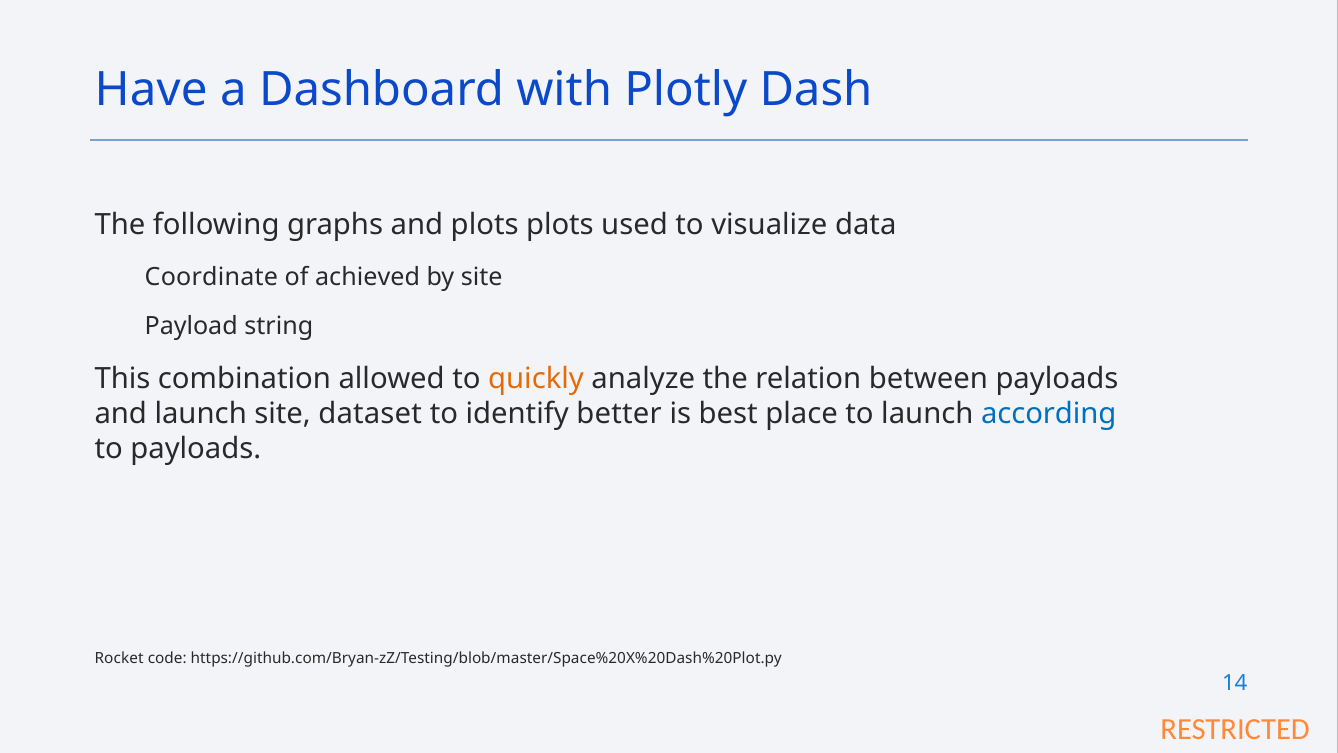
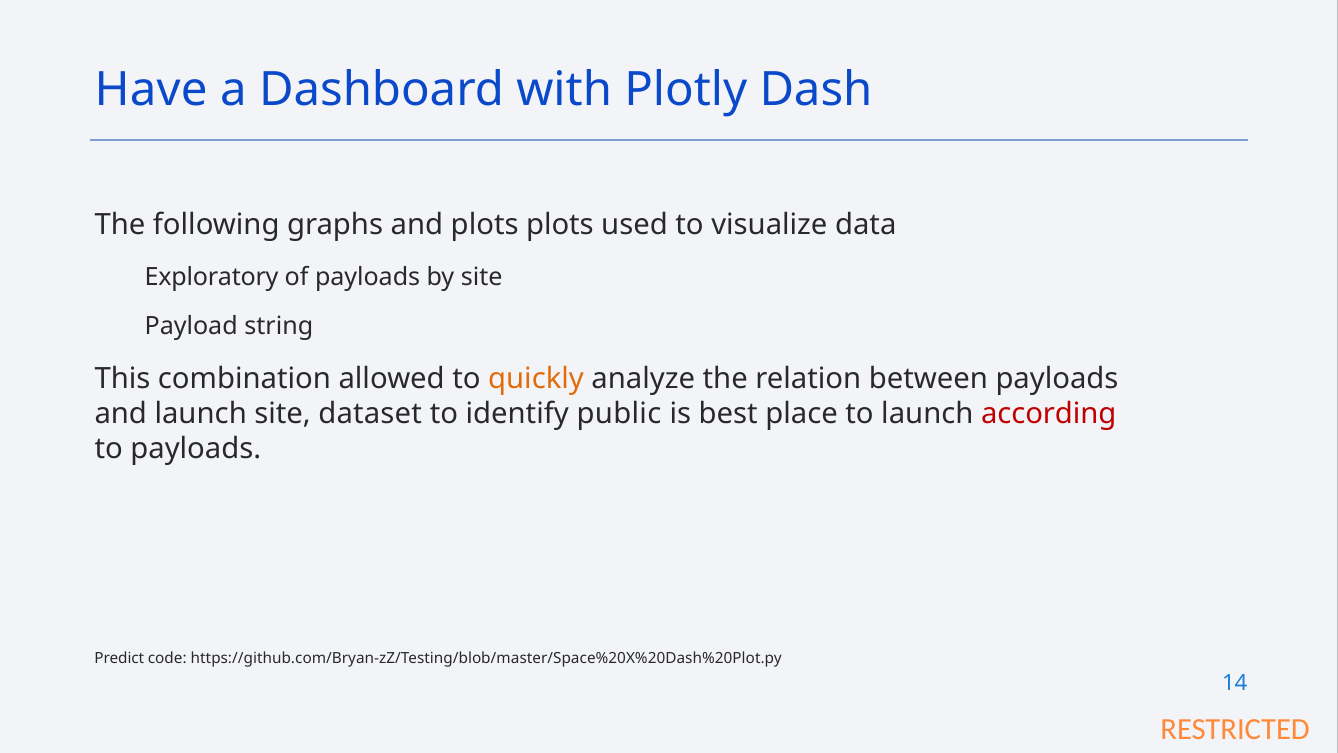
Coordinate: Coordinate -> Exploratory (212, 277)
of achieved: achieved -> payloads (368, 277)
better: better -> public (619, 414)
according colour: blue -> red (1049, 414)
Rocket: Rocket -> Predict (119, 658)
